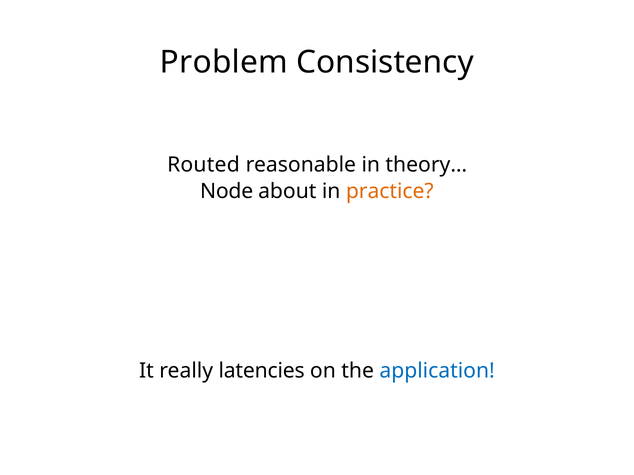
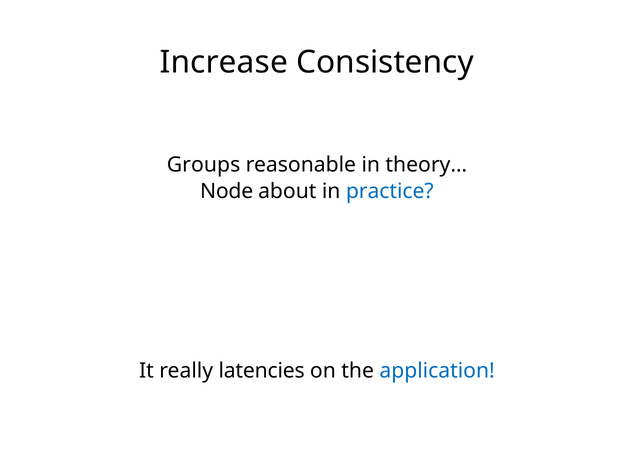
Problem: Problem -> Increase (224, 62)
Routed: Routed -> Groups (204, 165)
practice colour: orange -> blue (390, 191)
